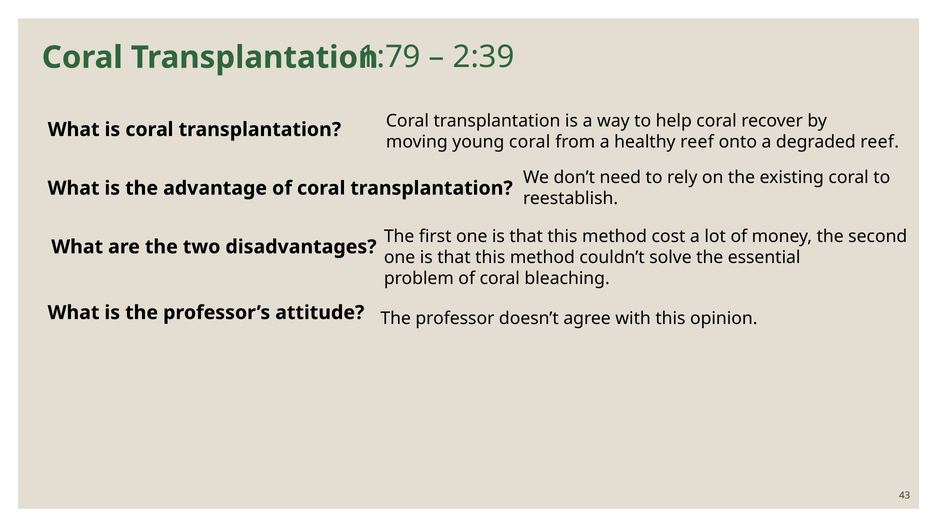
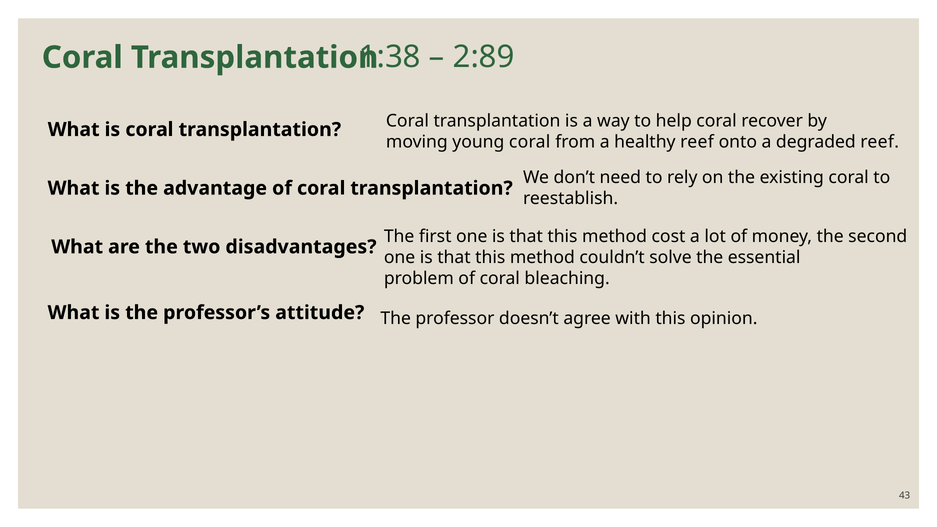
1:79: 1:79 -> 1:38 (390, 57)
2:39: 2:39 -> 2:89 (484, 57)
